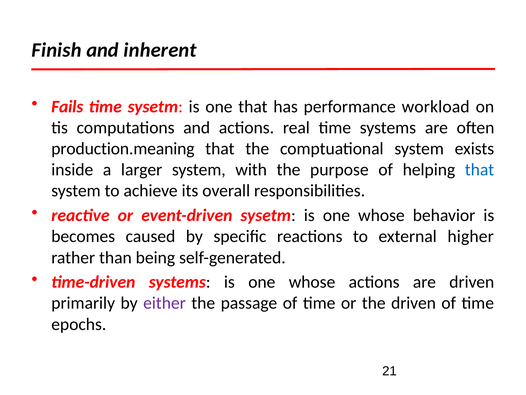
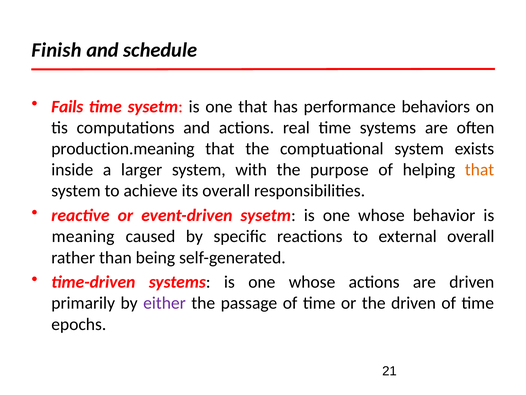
inherent: inherent -> schedule (160, 50)
workload: workload -> behaviors (436, 106)
that colour: blue -> orange (480, 170)
becomes: becomes -> meaning (83, 236)
external higher: higher -> overall (471, 236)
